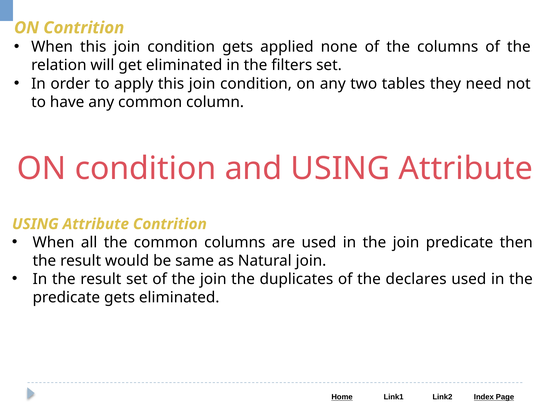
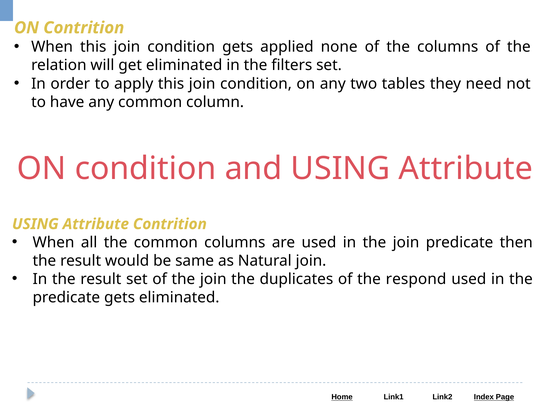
declares: declares -> respond (416, 279)
